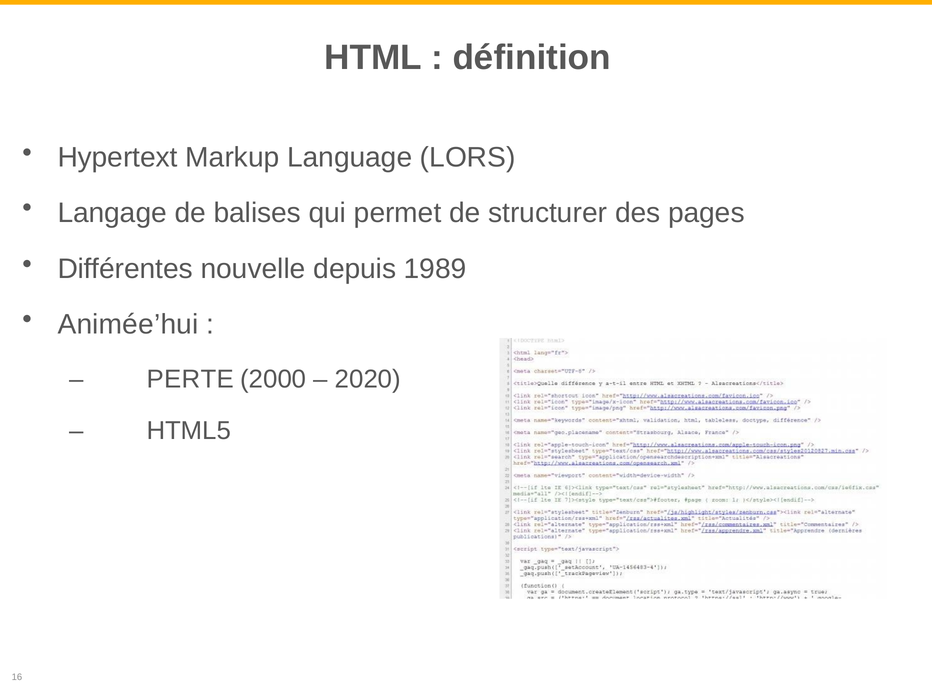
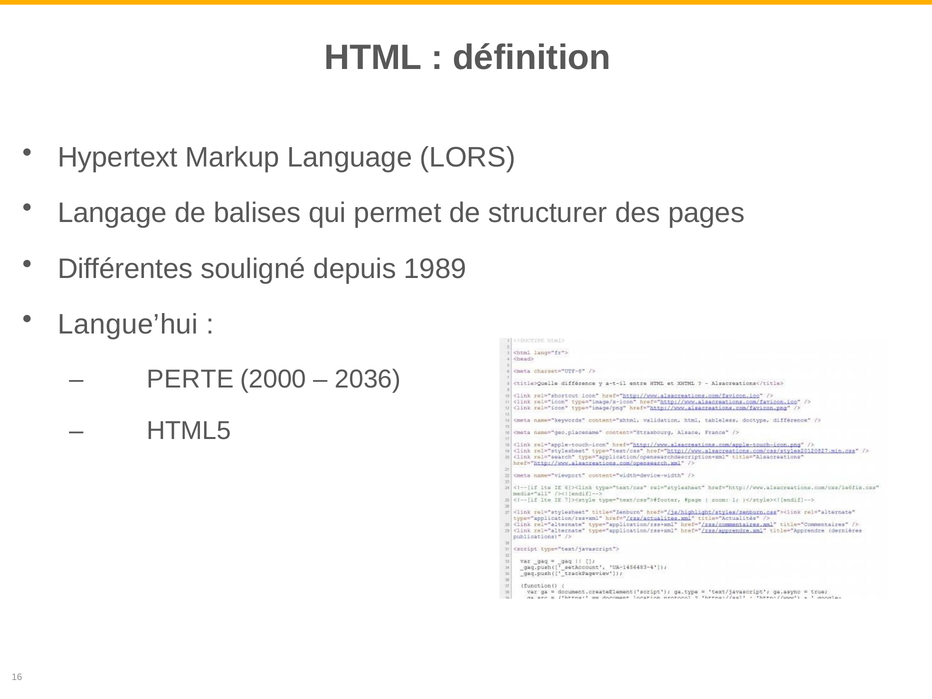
nouvelle: nouvelle -> souligné (253, 269)
Animée’hui: Animée’hui -> Langue’hui (128, 324)
2020: 2020 -> 2036 (368, 379)
